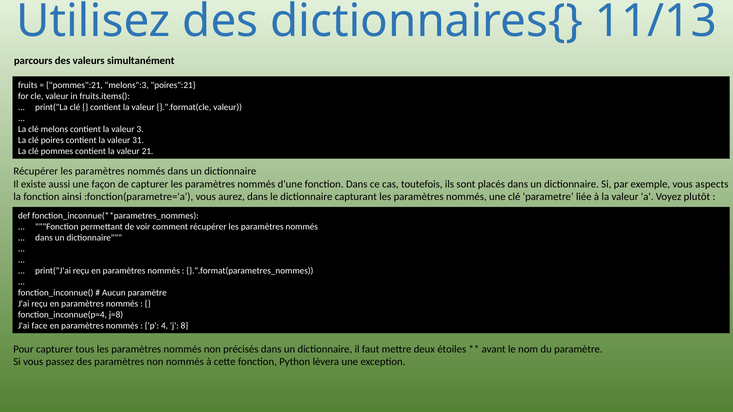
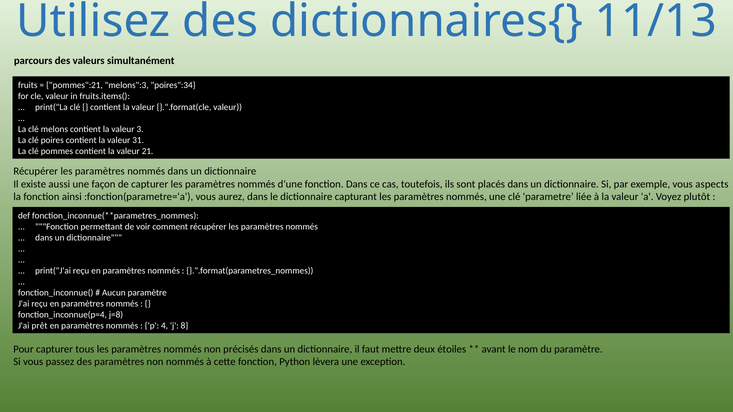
poires":21: poires":21 -> poires":34 (173, 85)
face: face -> prêt (40, 326)
